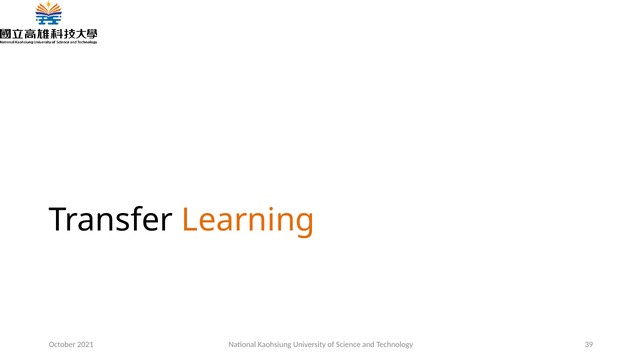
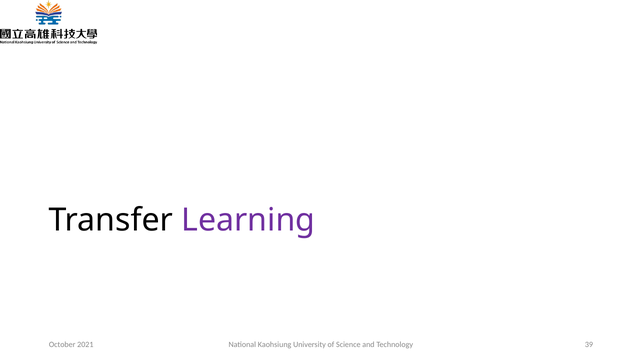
Learning colour: orange -> purple (248, 220)
